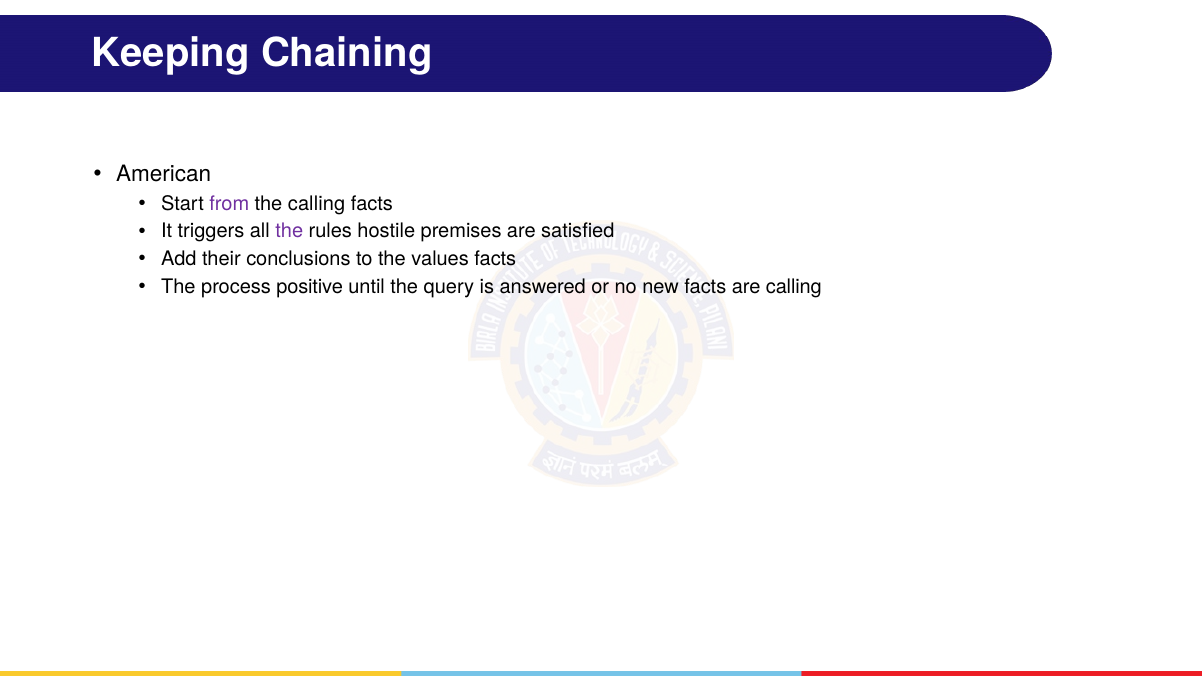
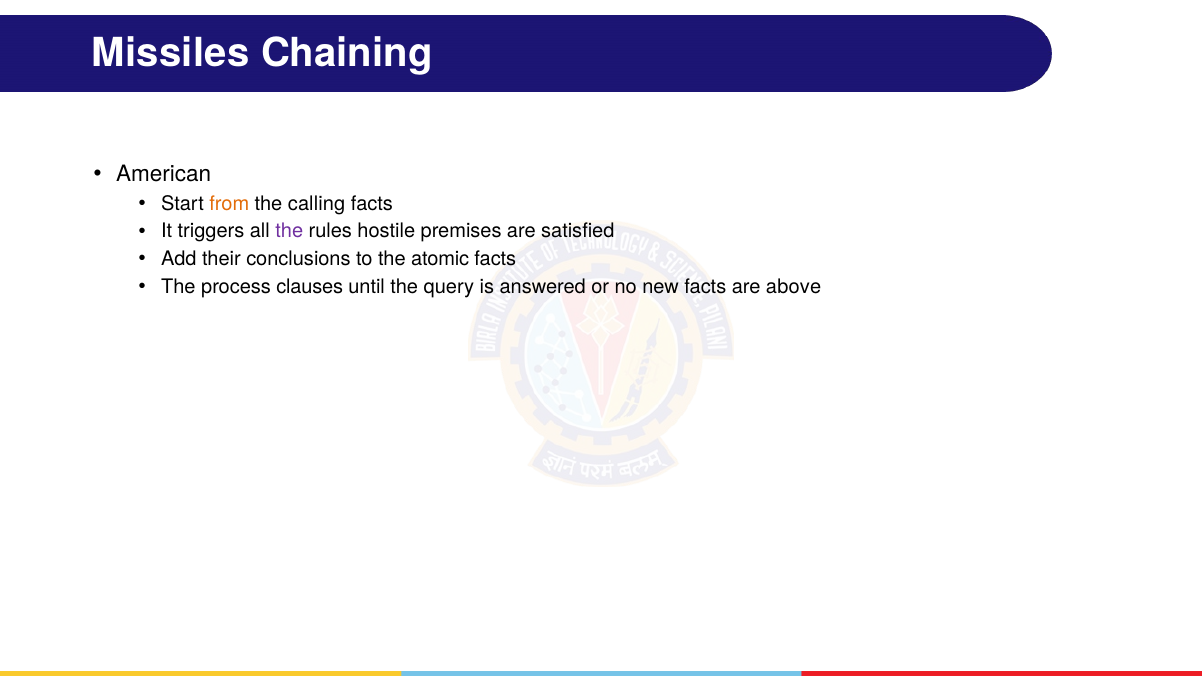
Keeping: Keeping -> Missiles (171, 53)
from colour: purple -> orange (229, 204)
values: values -> atomic (440, 259)
positive: positive -> clauses (310, 287)
are calling: calling -> above (794, 287)
